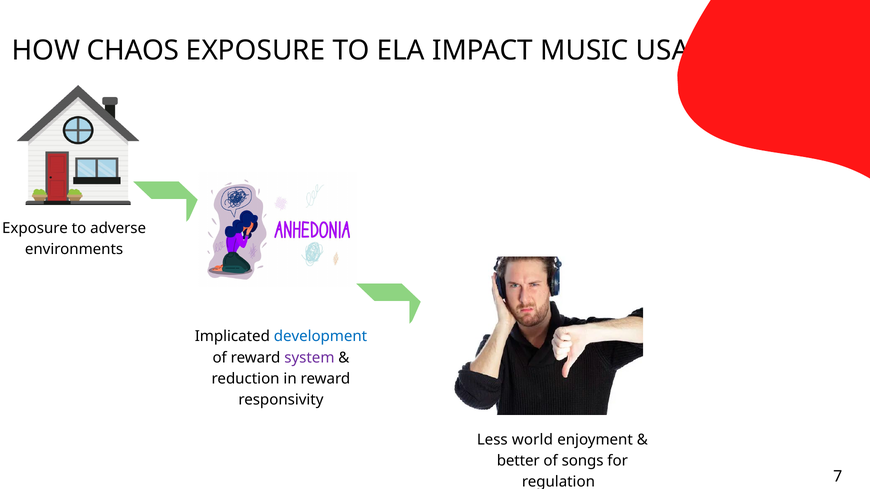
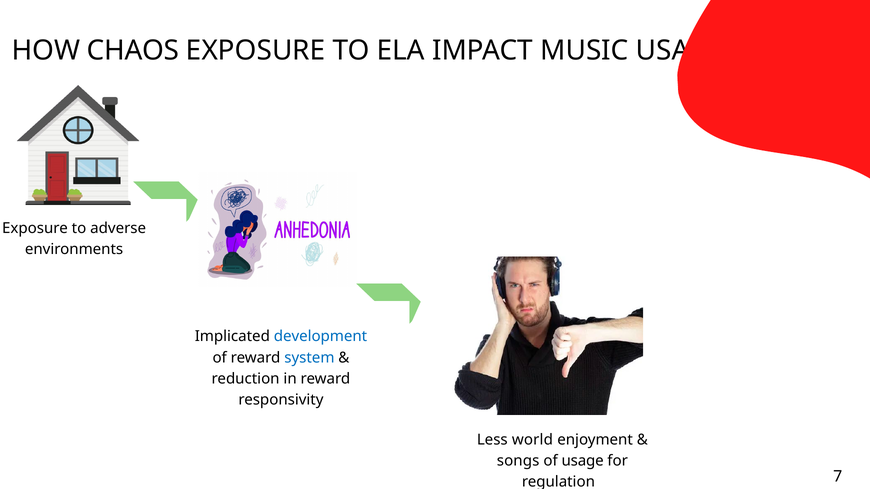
system colour: purple -> blue (309, 358)
better: better -> songs (518, 461)
of songs: songs -> usage (583, 461)
